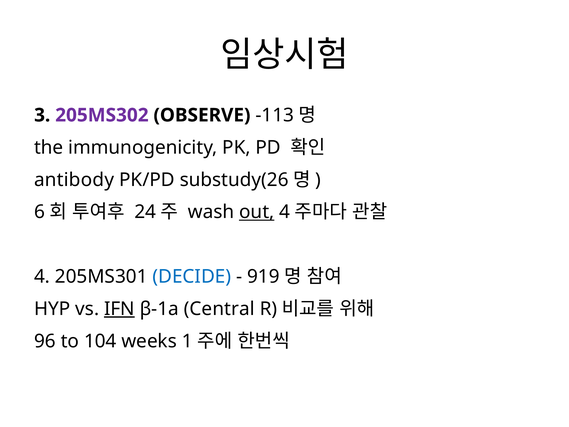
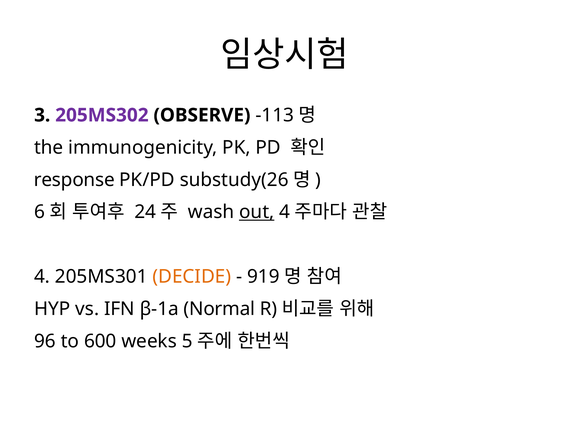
antibody: antibody -> response (74, 180)
DECIDE colour: blue -> orange (192, 276)
IFN underline: present -> none (119, 309)
Central: Central -> Normal (219, 309)
104: 104 -> 600 (100, 341)
1: 1 -> 5 (187, 341)
